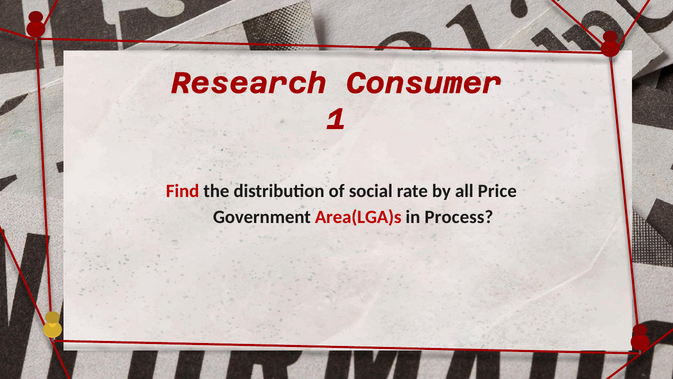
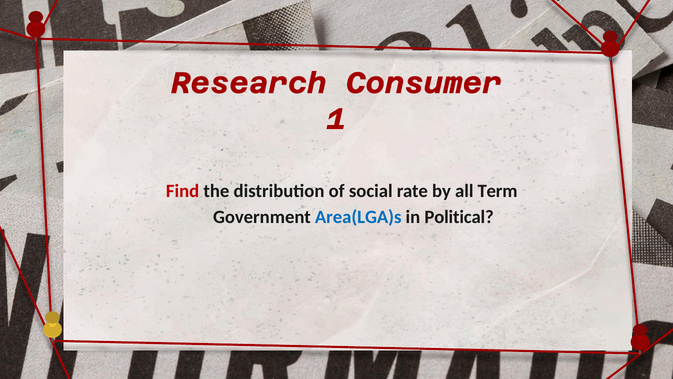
Price: Price -> Term (497, 191)
Area(LGA)s colour: red -> blue (358, 217)
Process: Process -> Political (459, 217)
